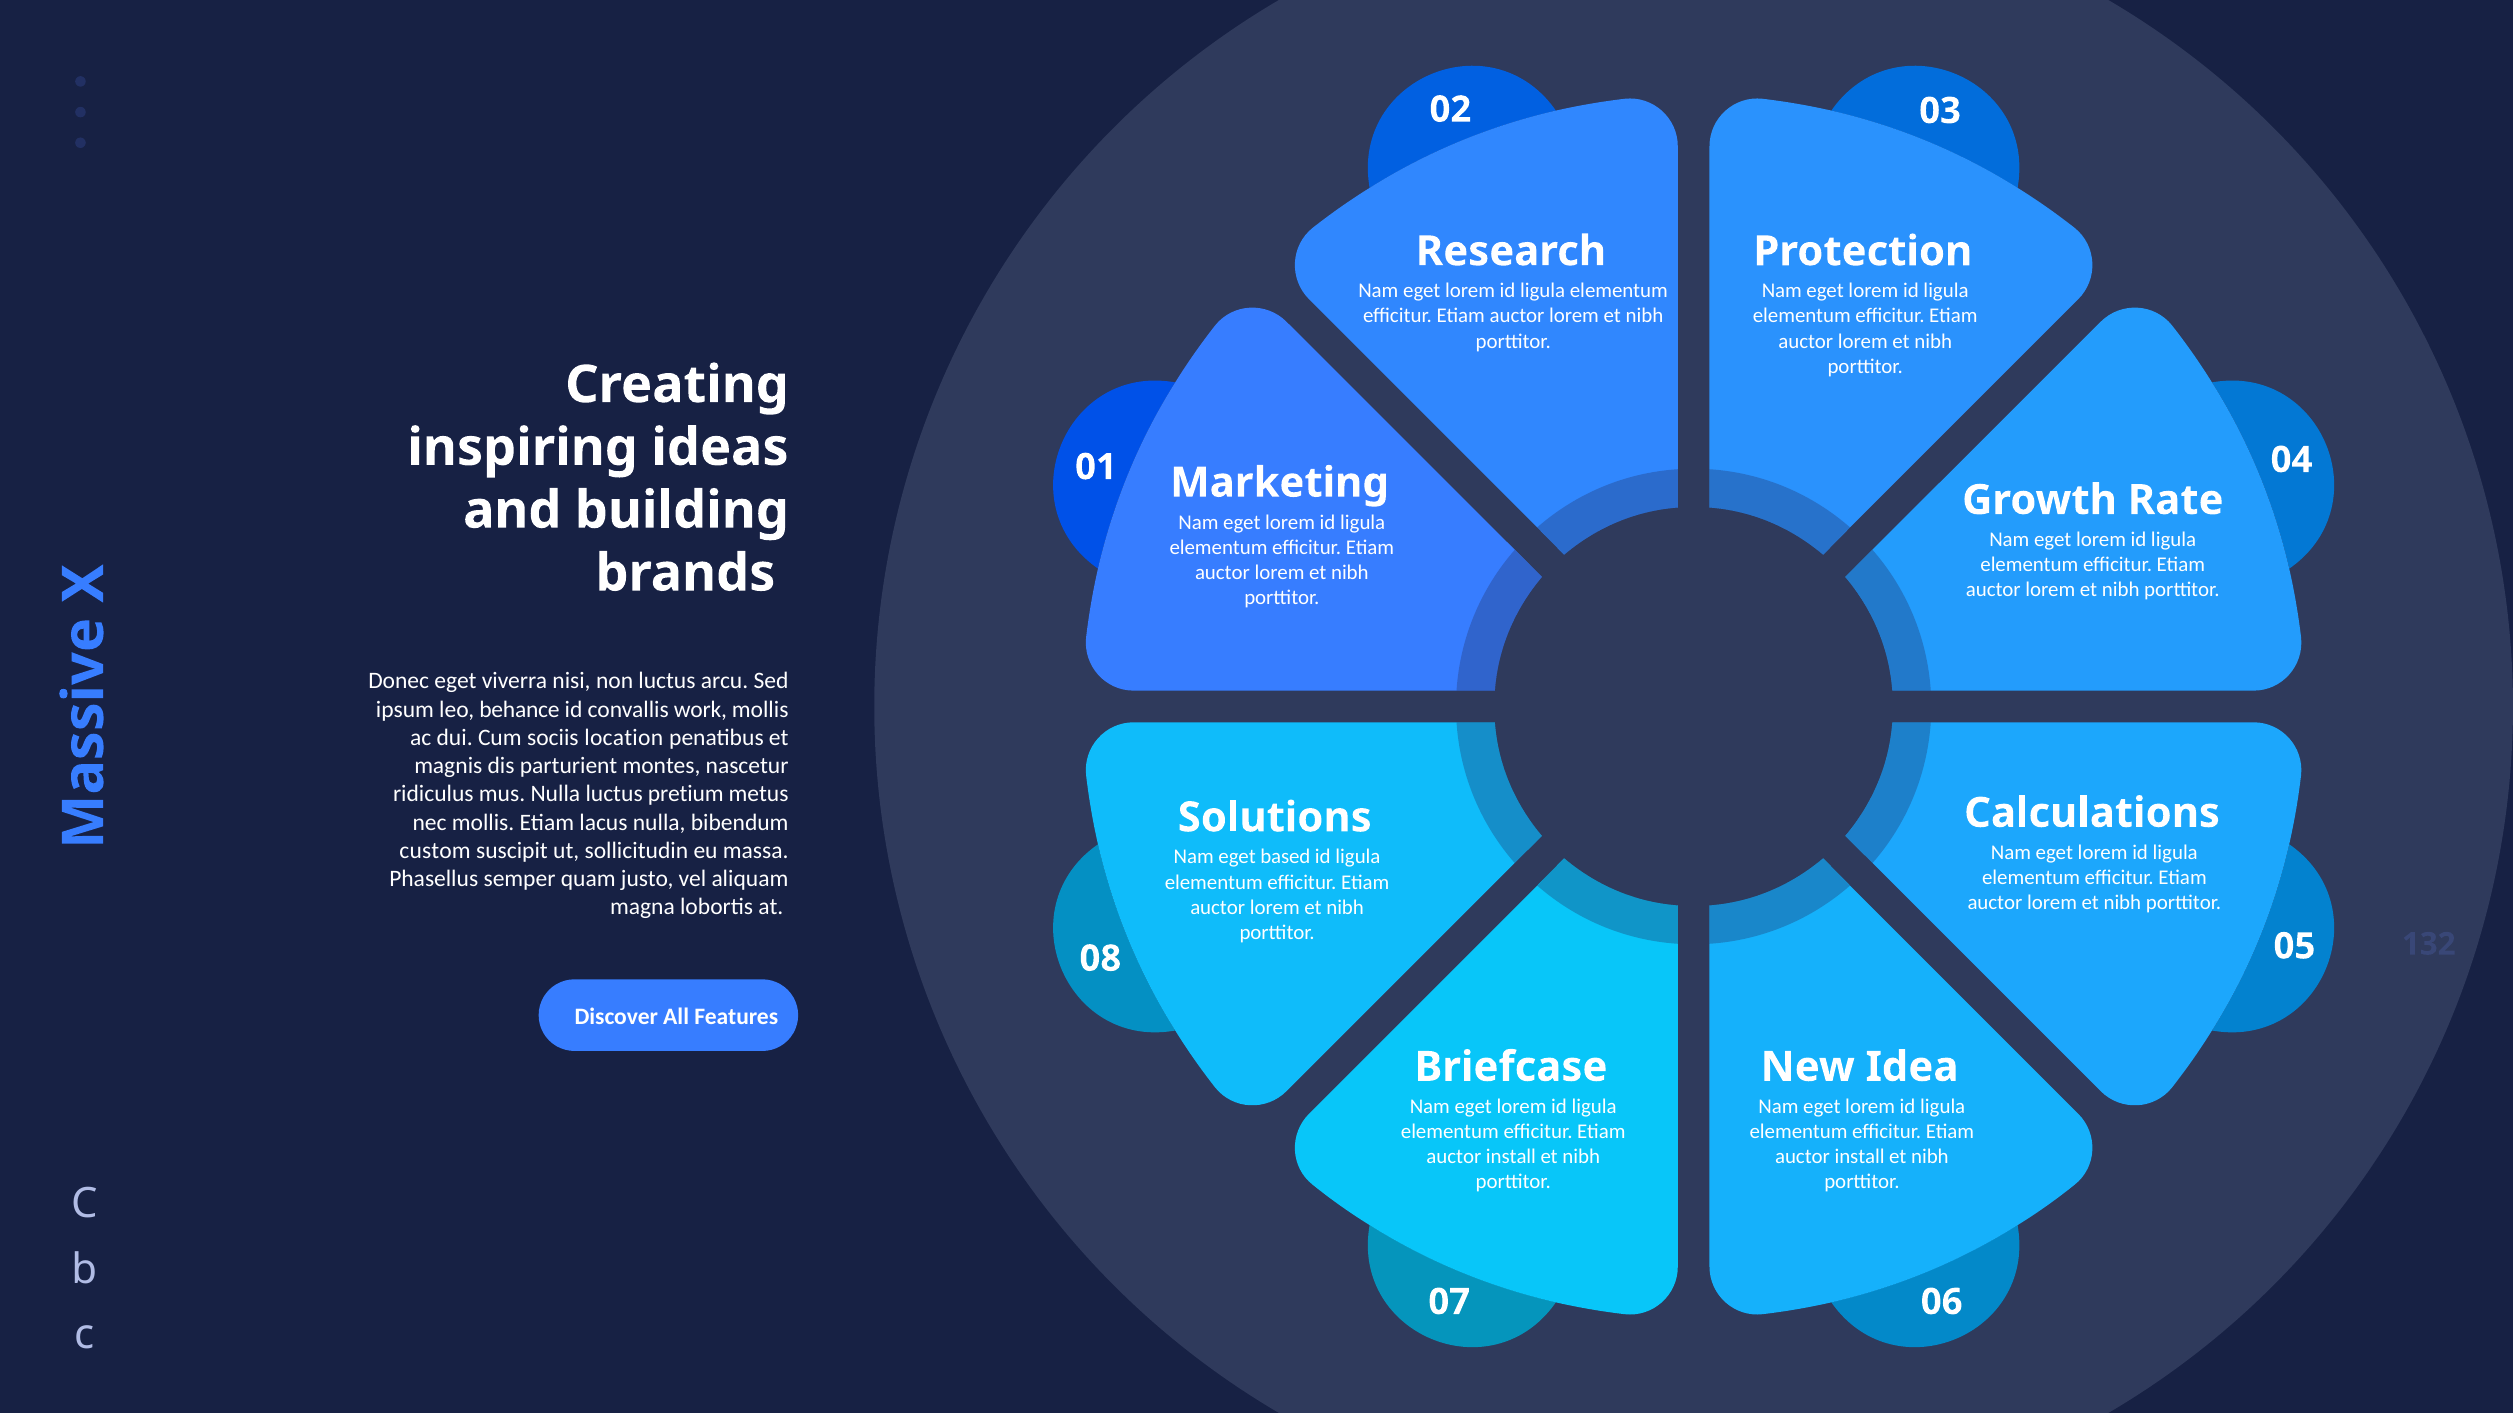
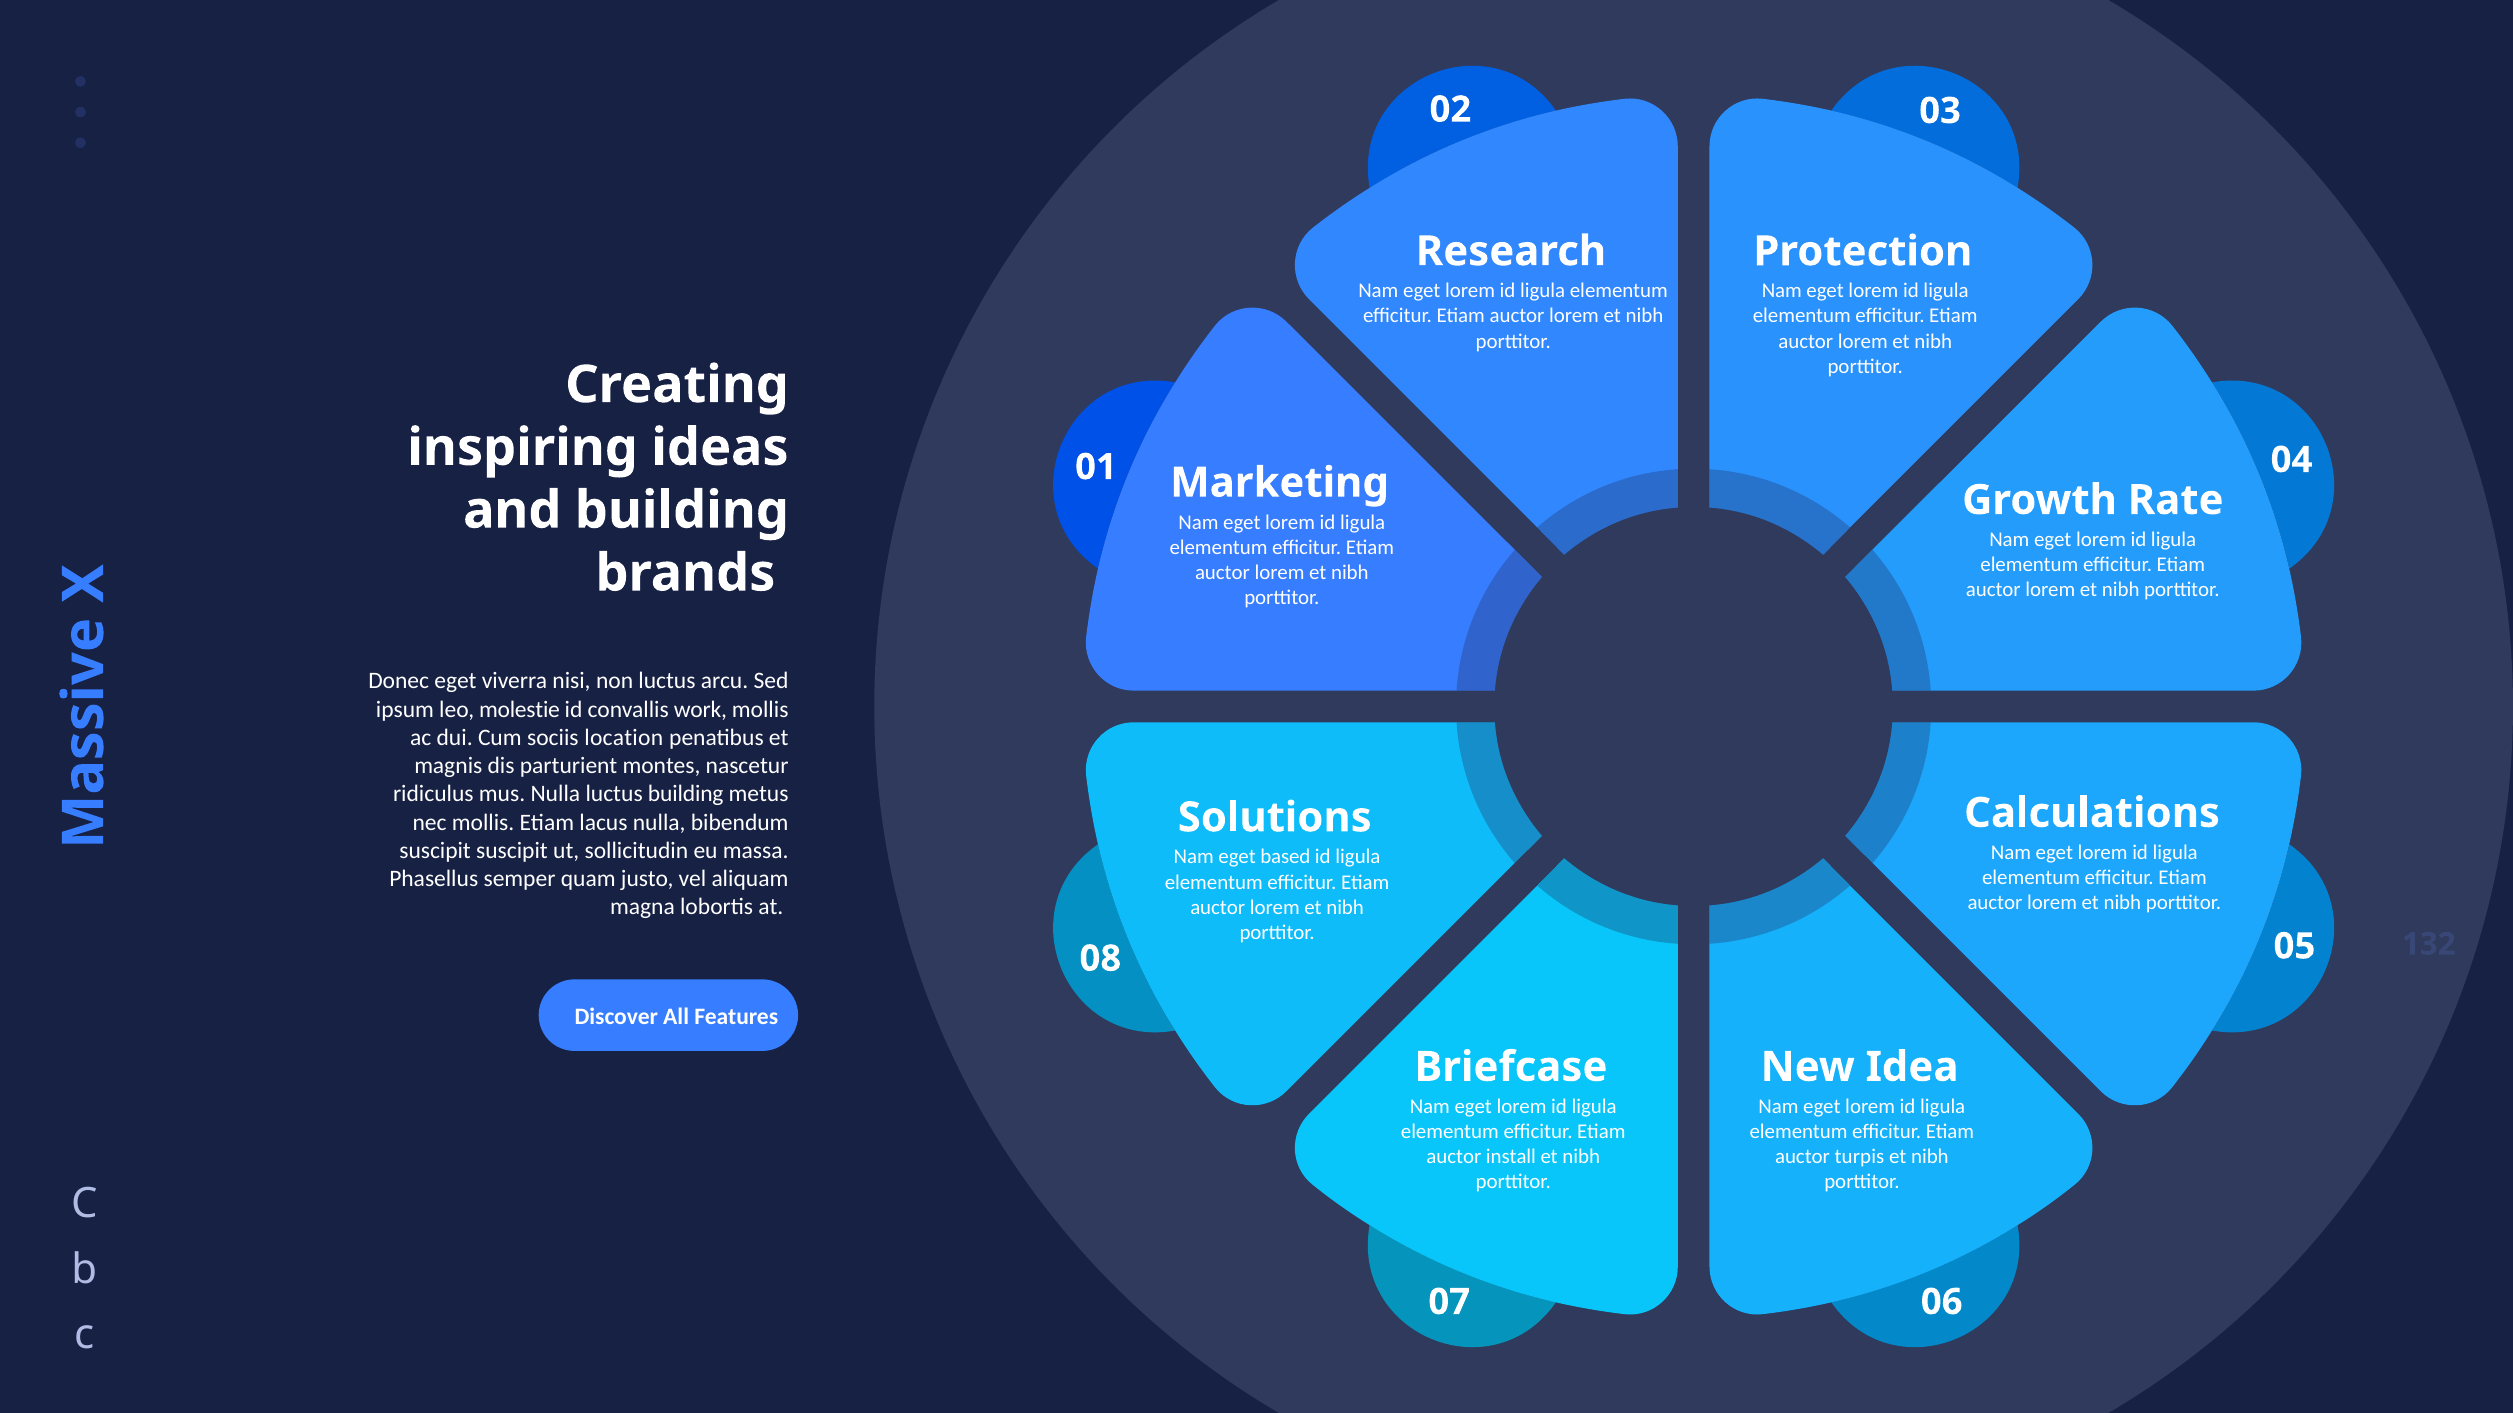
behance: behance -> molestie (519, 710)
luctus pretium: pretium -> building (686, 794)
custom: custom -> suscipit (435, 851)
install: install -> turpis (1859, 1157)
